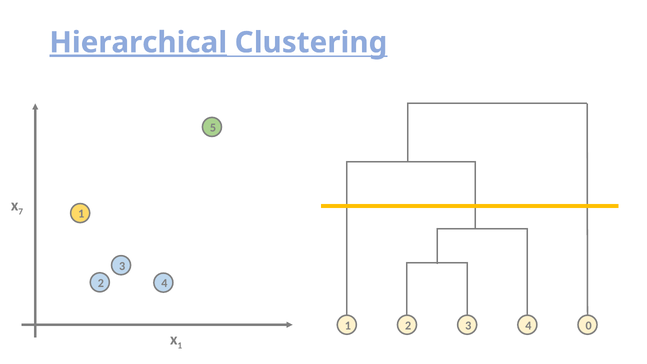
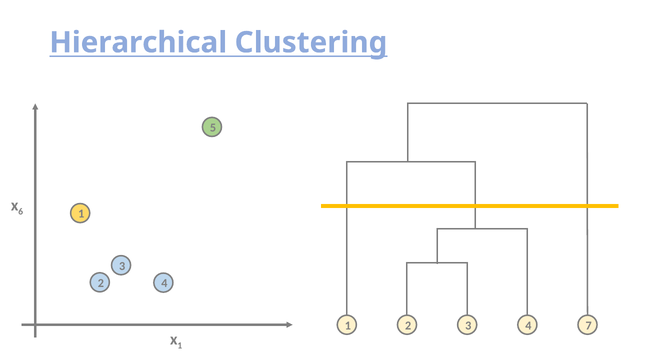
Hierarchical underline: present -> none (138, 43)
7: 7 -> 6 (21, 212)
0: 0 -> 7 (589, 326)
